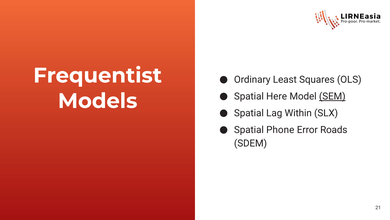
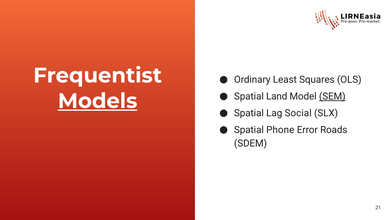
Here: Here -> Land (277, 96)
Models underline: none -> present (98, 101)
Within: Within -> Social (298, 113)
